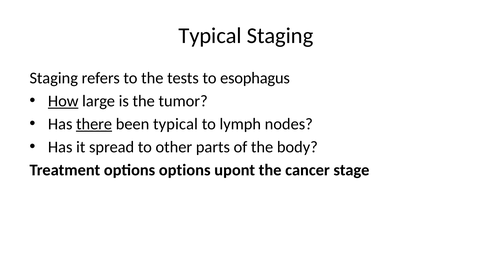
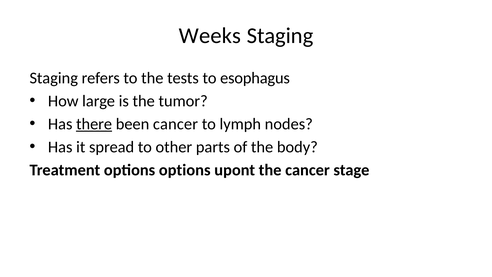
Typical: Typical -> Weeks (210, 36)
How underline: present -> none (63, 101)
been typical: typical -> cancer (175, 124)
